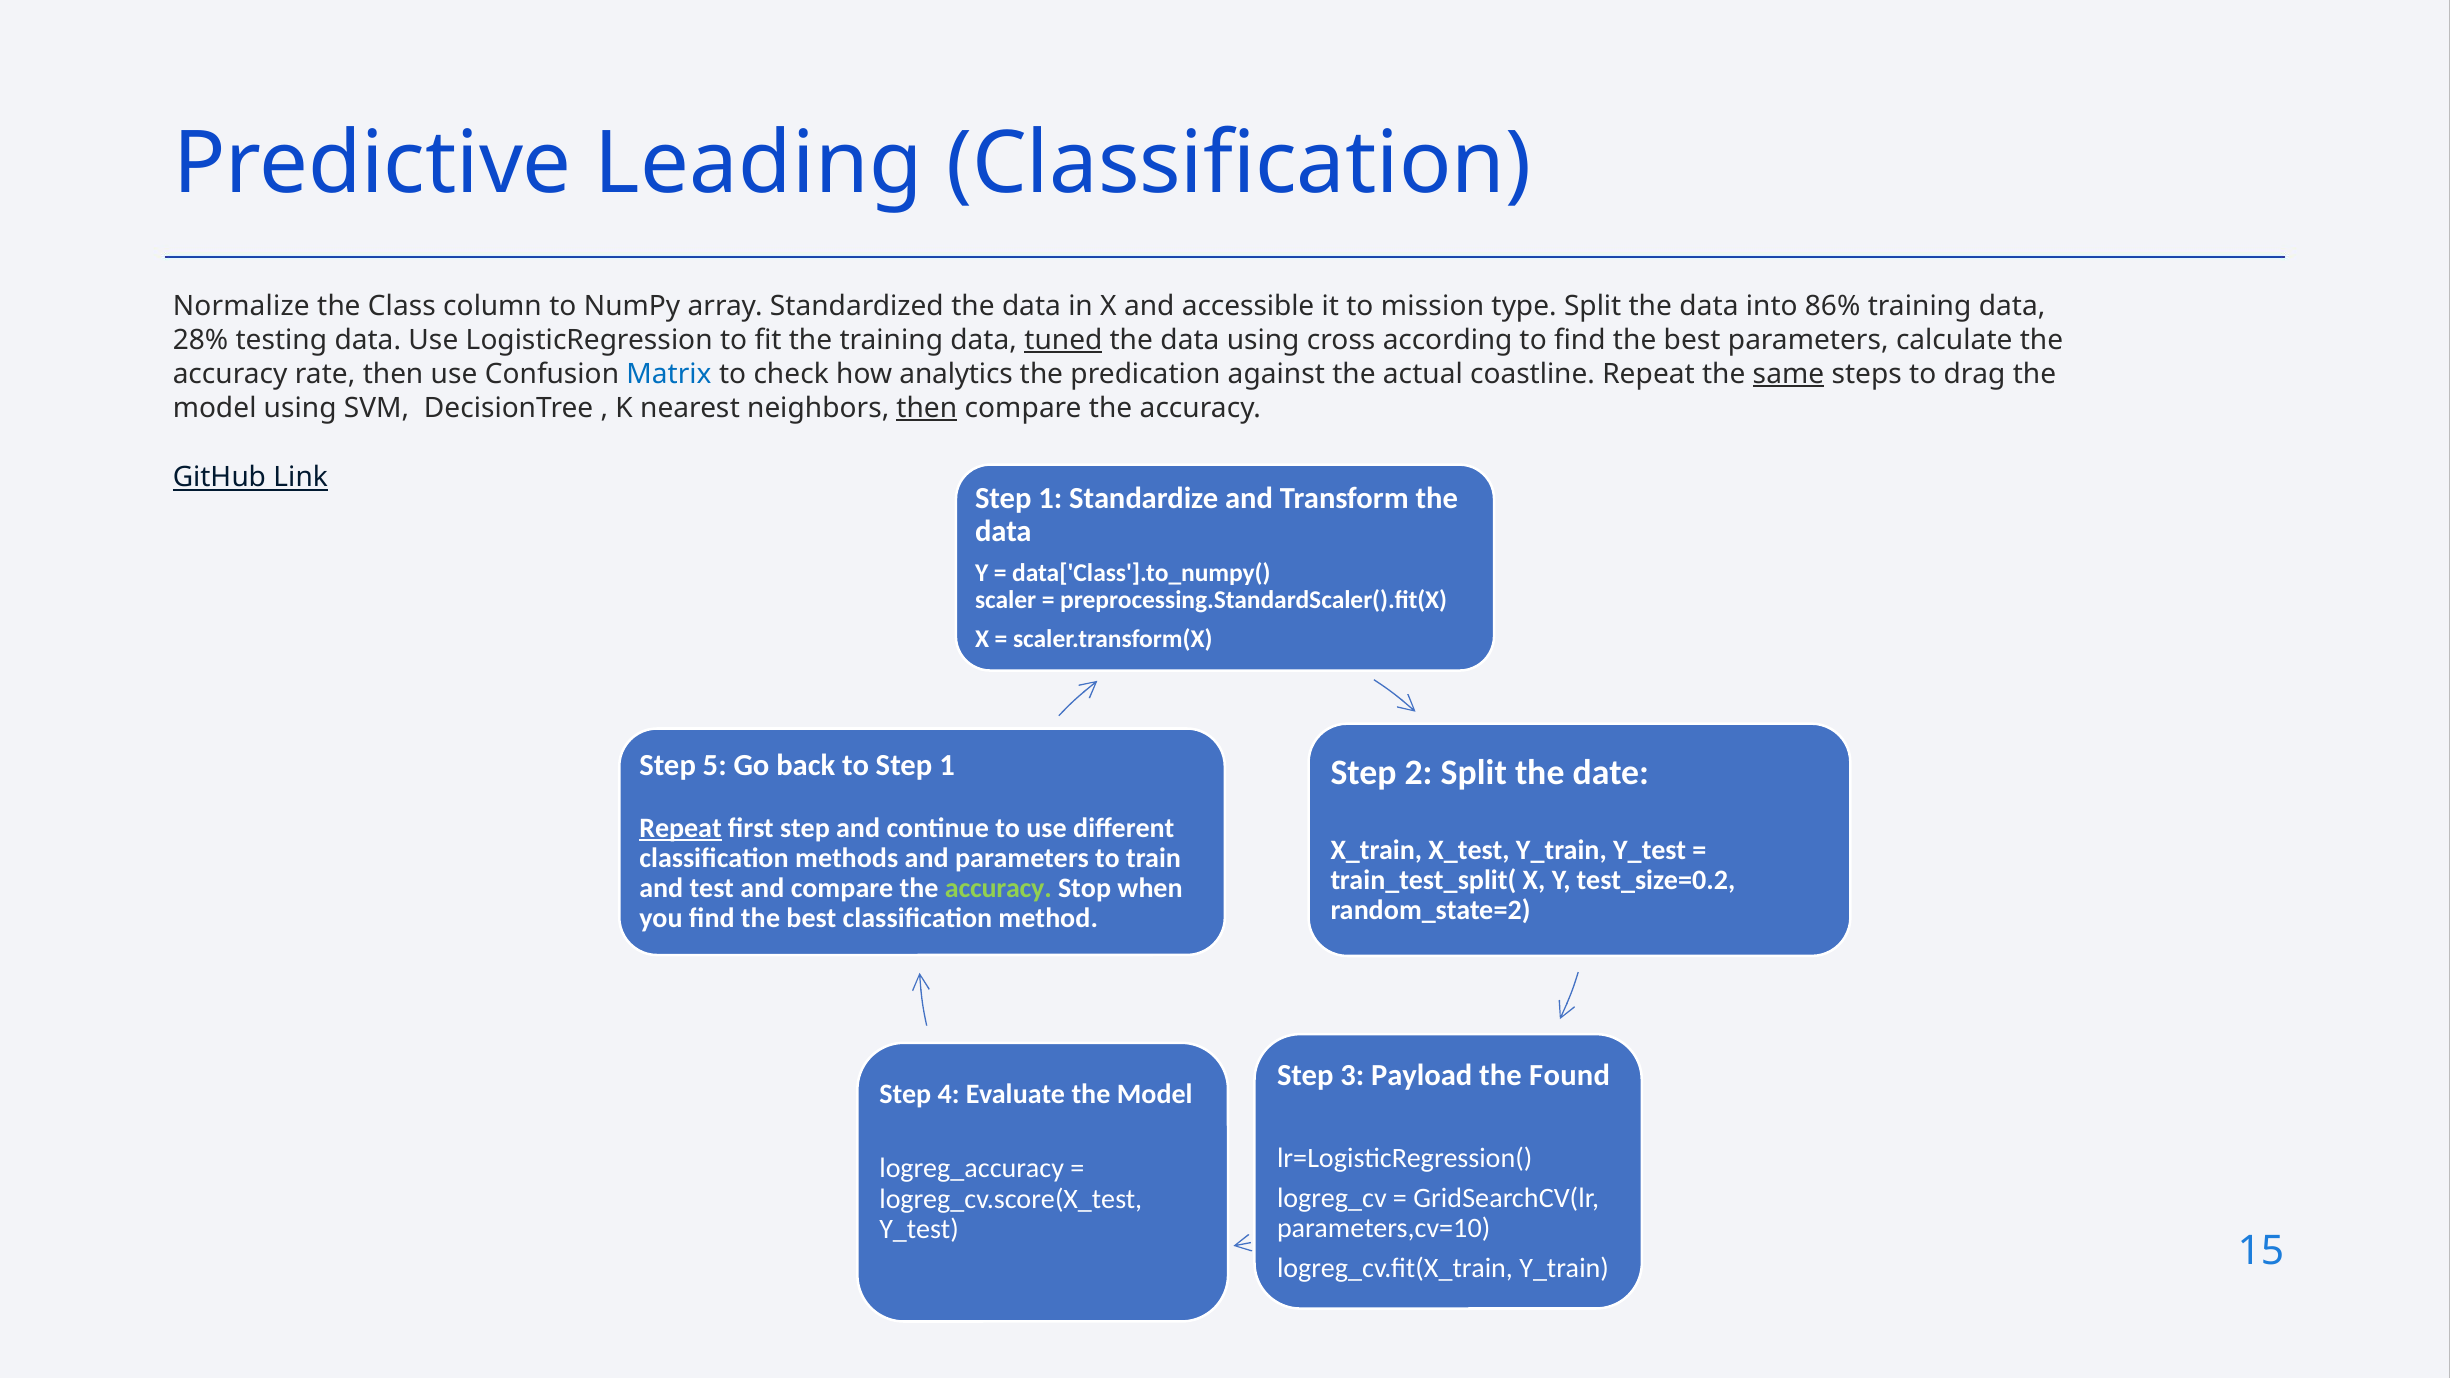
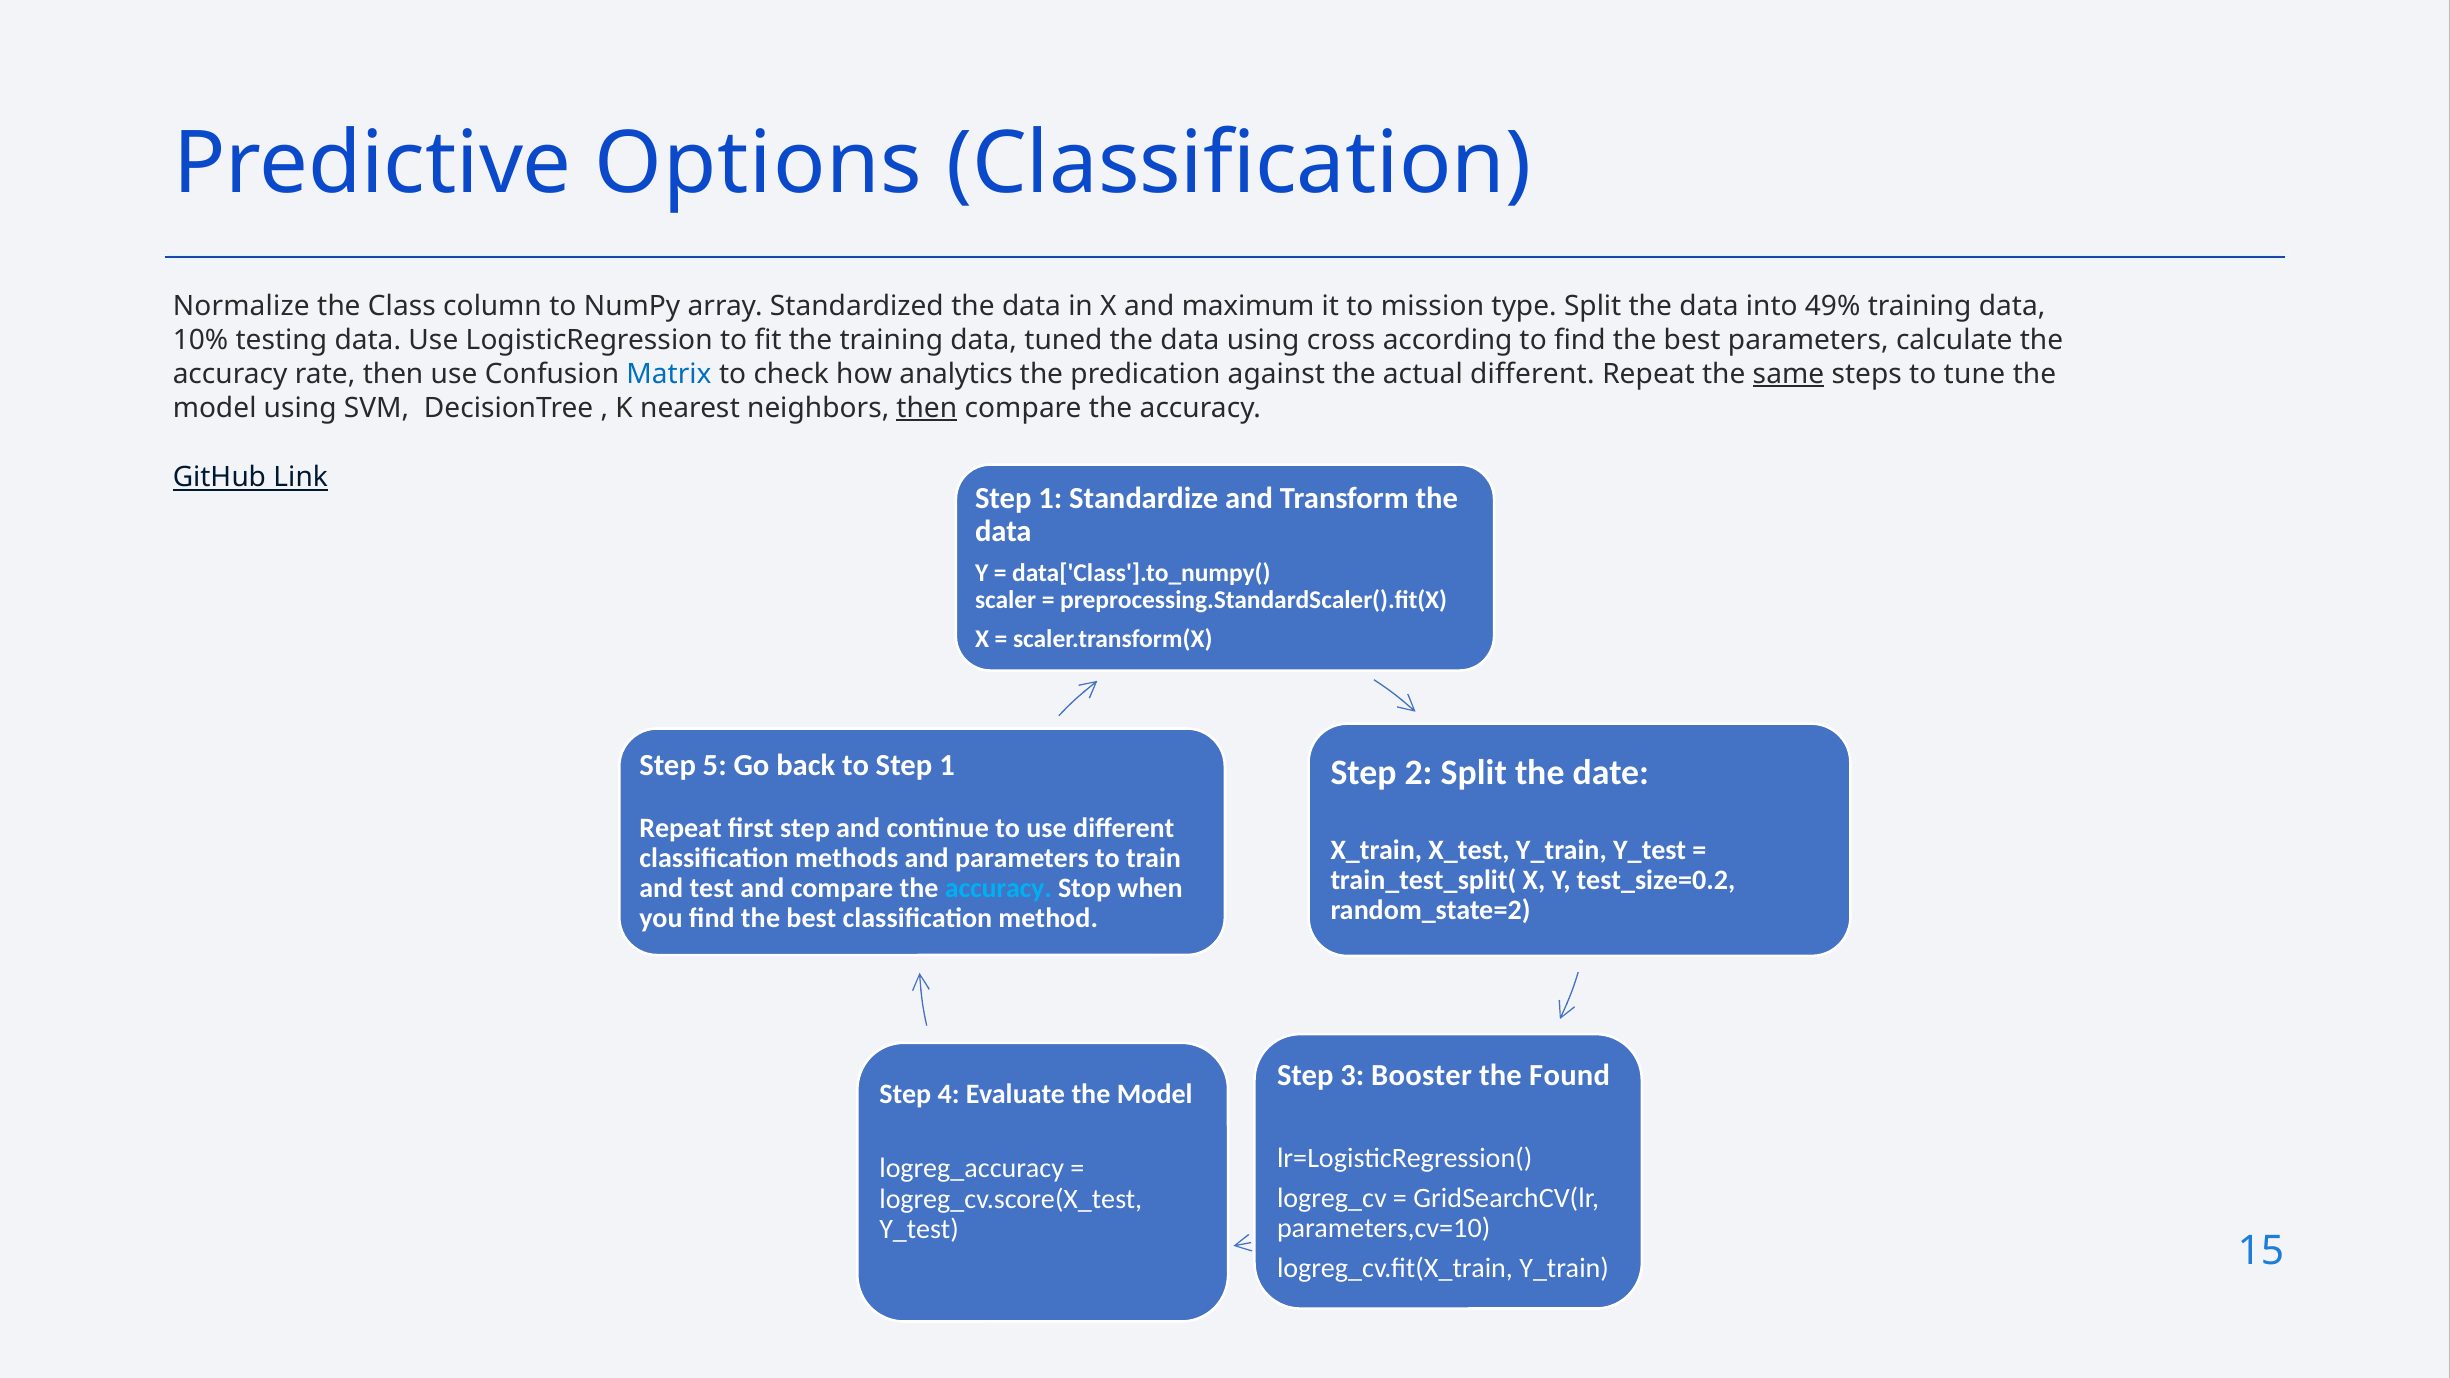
Leading: Leading -> Options (759, 164)
accessible: accessible -> maximum (1248, 307)
86%: 86% -> 49% (1833, 307)
28%: 28% -> 10% (201, 340)
tuned underline: present -> none (1063, 340)
actual coastline: coastline -> different (1532, 374)
drag: drag -> tune (1974, 374)
Repeat underline: present -> none (681, 828)
accuracy colour: light green -> light blue (998, 889)
Payload: Payload -> Booster (1422, 1075)
